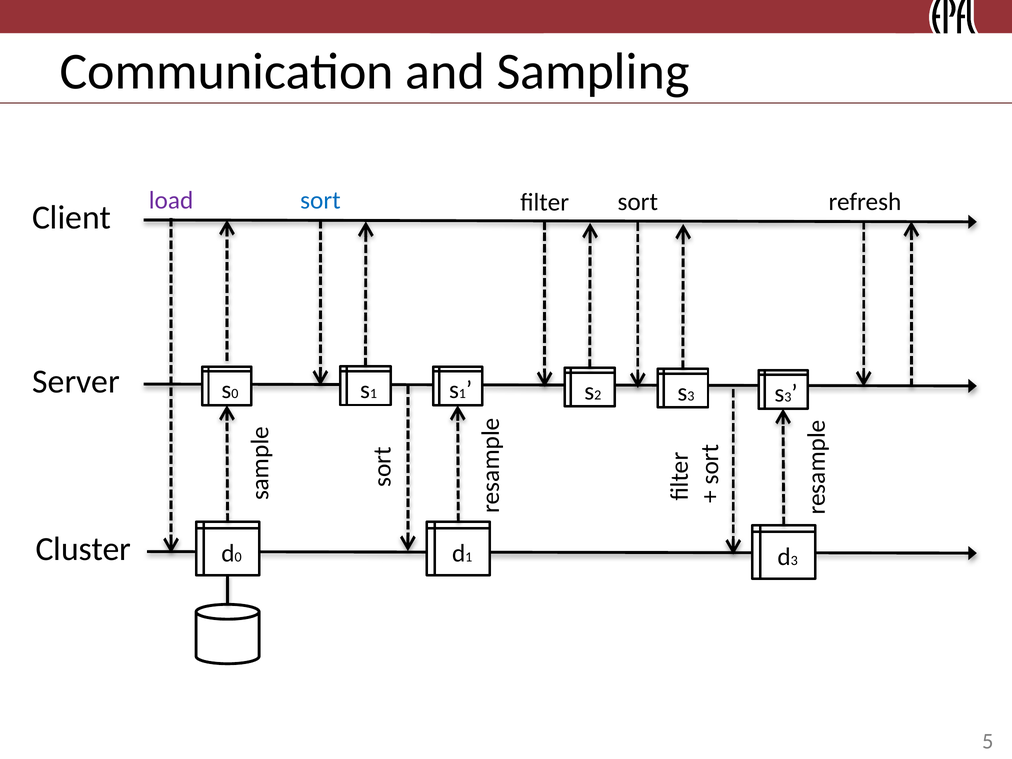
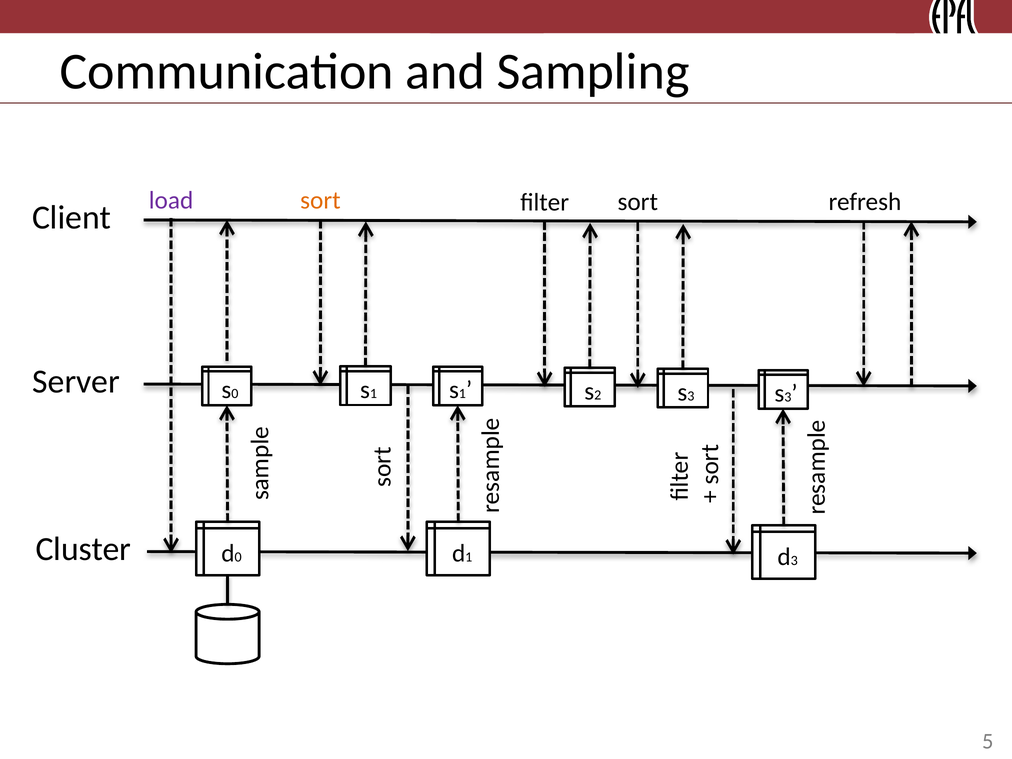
sort colour: blue -> orange (320, 200)
